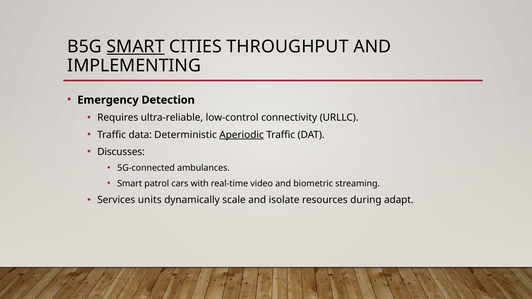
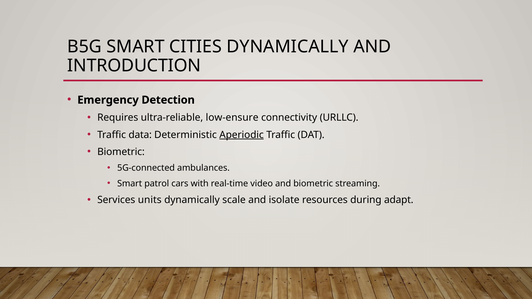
SMART underline: present -> none (136, 47)
CITIES THROUGHPUT: THROUGHPUT -> DYNAMICALLY (288, 47)
IMPLEMENTING: IMPLEMENTING -> INTRODUCTION (134, 66)
low-control: low-control -> low-ensure (232, 118)
Discusses: Discusses -> Biometric (121, 152)
